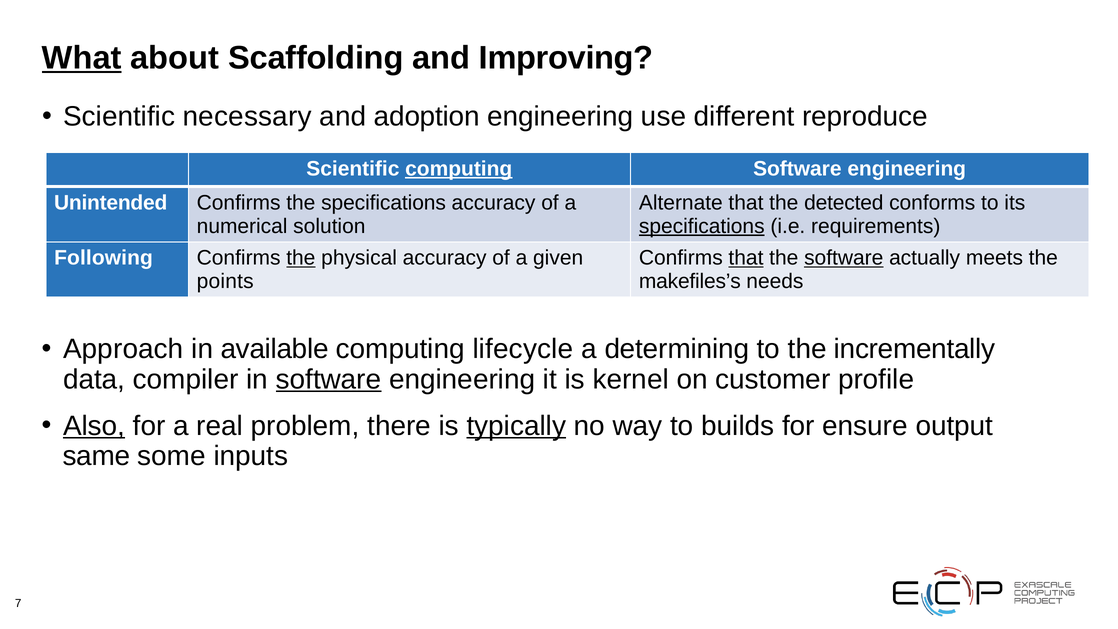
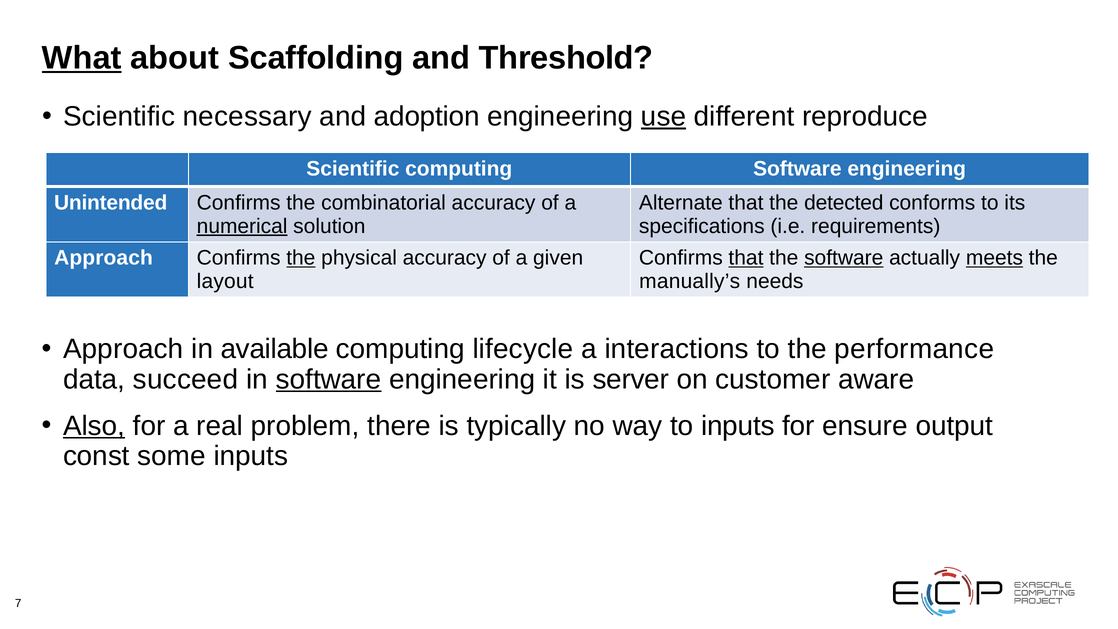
Improving: Improving -> Threshold (566, 58)
use underline: none -> present (664, 117)
computing underline: present -> none (459, 169)
the specifications: specifications -> combinatorial (383, 203)
numerical underline: none -> present (242, 226)
specifications underline: present -> none (702, 226)
Following: Following -> Approach (104, 258)
meets underline: none -> present (994, 258)
points: points -> layout (225, 282)
makefiles’s: makefiles’s -> manually’s (690, 282)
determining: determining -> interactions (677, 349)
incrementally: incrementally -> performance (914, 349)
compiler: compiler -> succeed (186, 379)
kernel: kernel -> server (631, 379)
profile: profile -> aware (876, 379)
typically underline: present -> none (516, 426)
to builds: builds -> inputs (738, 426)
same: same -> const (96, 456)
